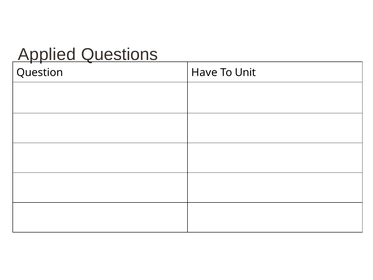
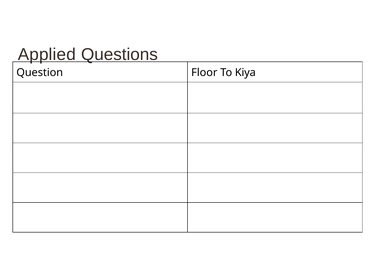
Have: Have -> Floor (204, 72)
Unit: Unit -> Kiya (245, 72)
